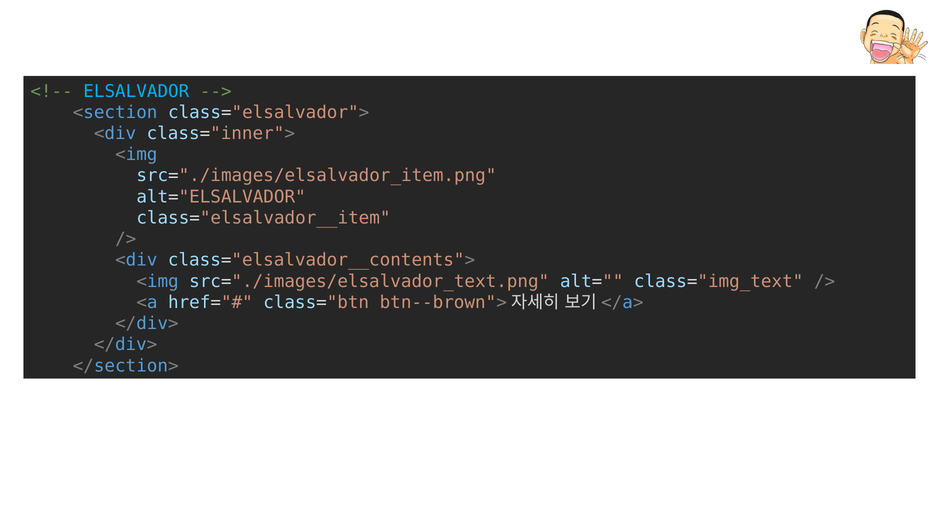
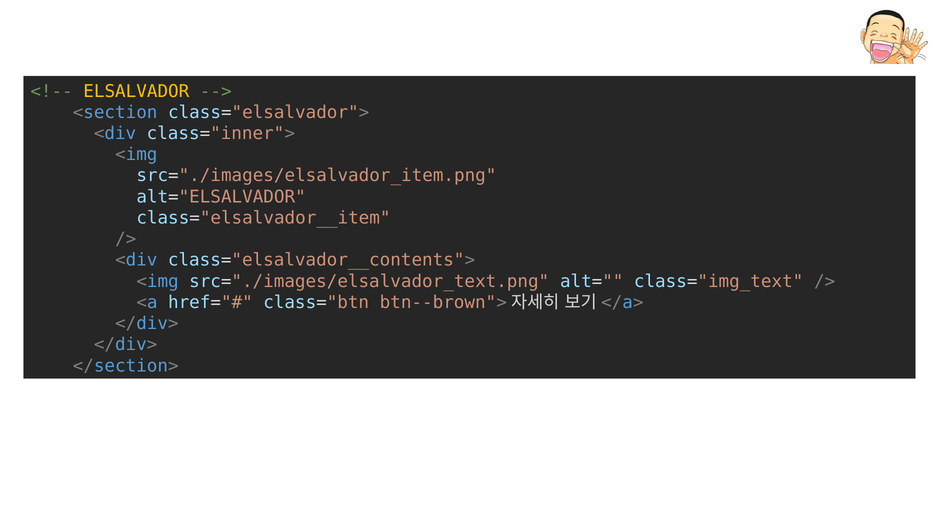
ELSALVADOR colour: light blue -> yellow (136, 91)
